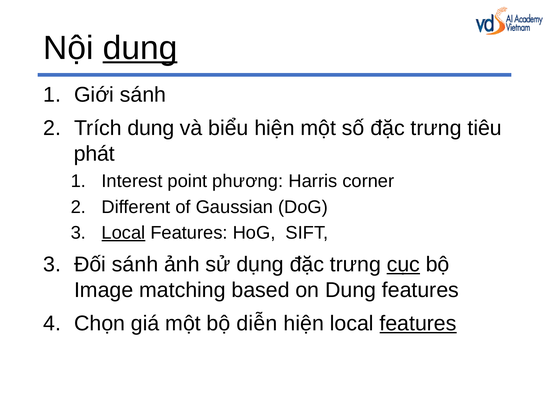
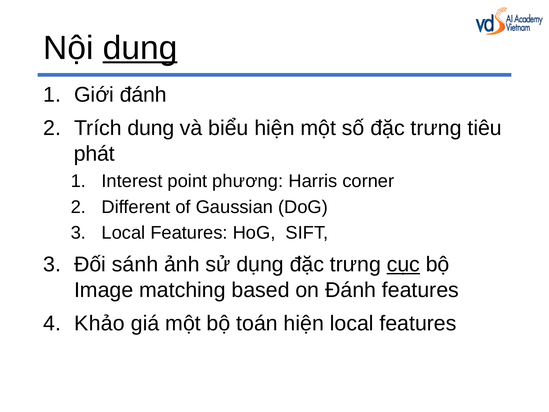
Giới sánh: sánh -> đánh (143, 95)
Local underline: present -> none (123, 233)
on Dung: Dung -> Đánh (351, 290)
Chọn: Chọn -> Khảo (99, 323)
diễn: diễn -> toán (257, 323)
features underline: present -> none (418, 323)
